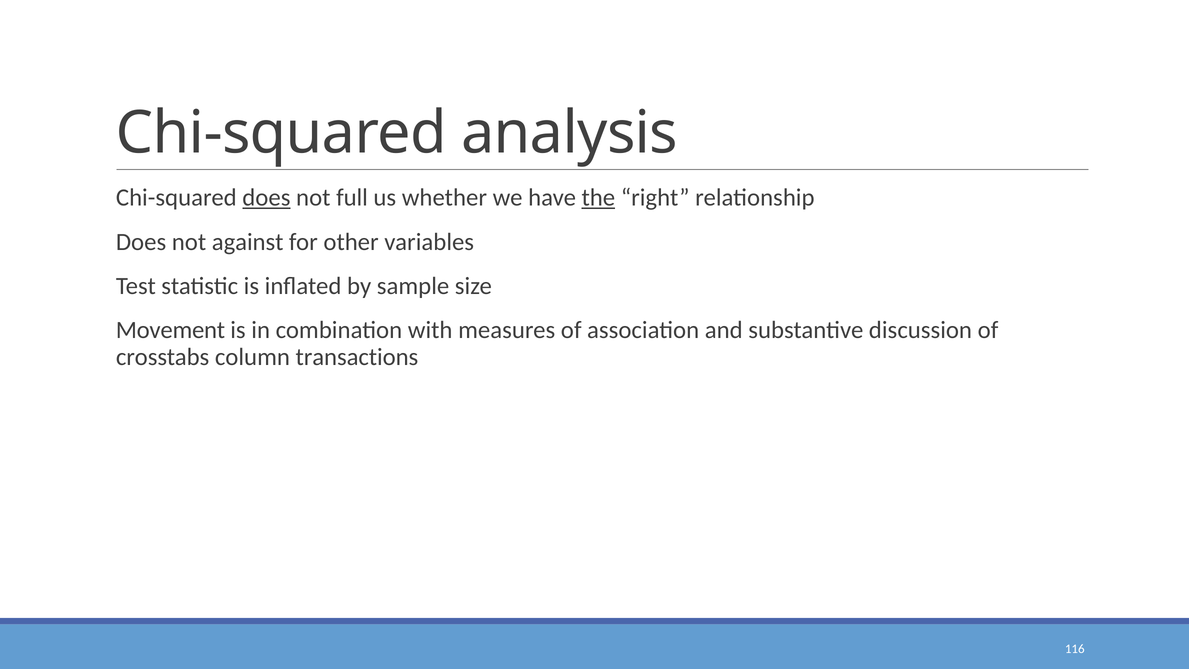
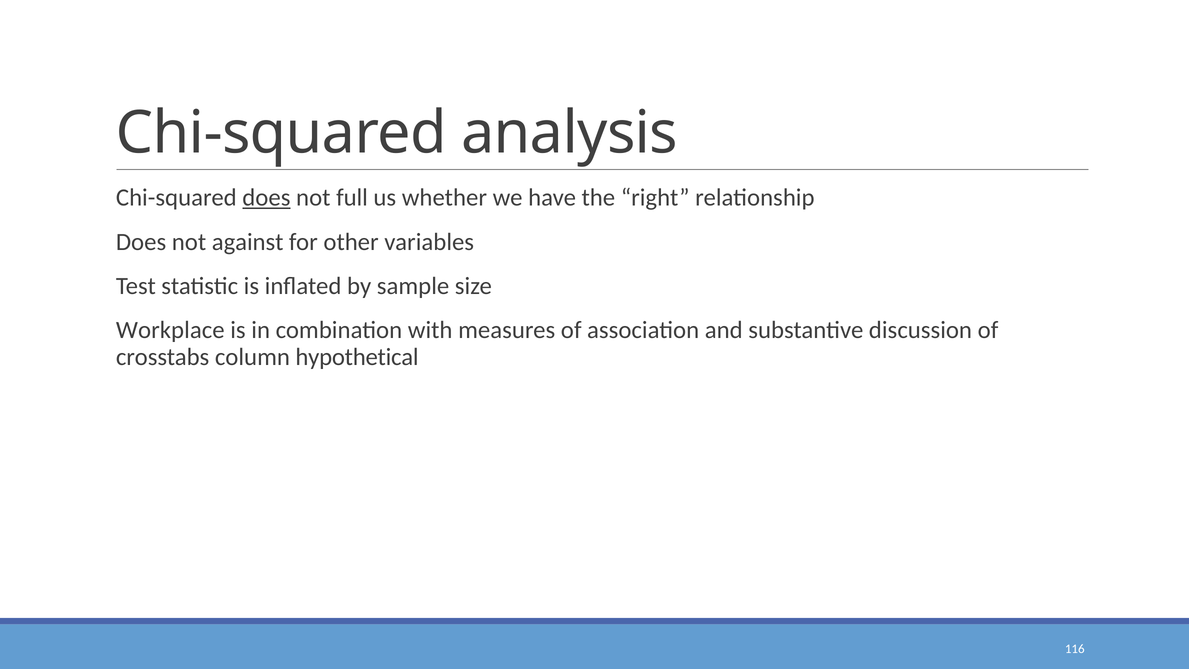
the underline: present -> none (598, 198)
Movement: Movement -> Workplace (170, 330)
transactions: transactions -> hypothetical (357, 357)
